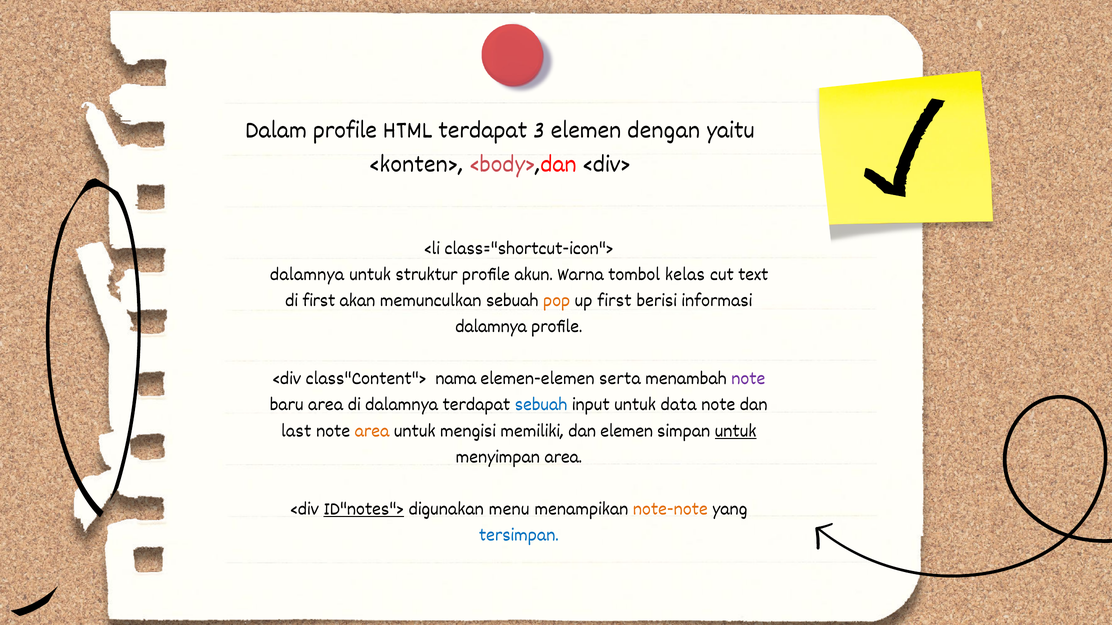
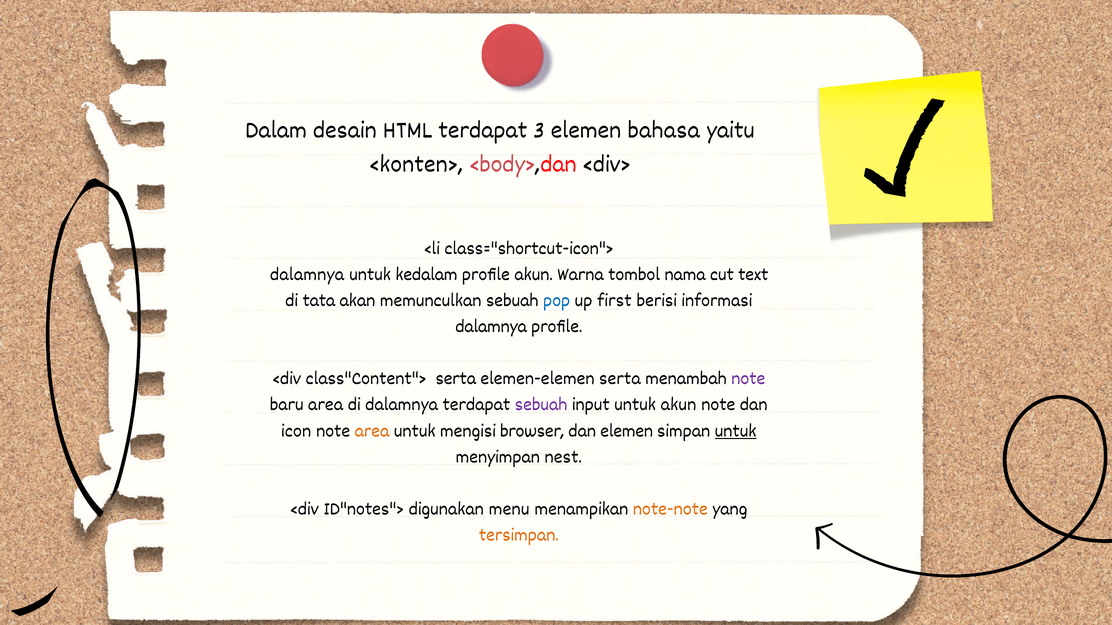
Dalam profile: profile -> desain (345, 129)
dengan: dengan -> bahasa (664, 129)
struktur: struktur -> kedalam (427, 274)
kelas: kelas -> nama (685, 274)
di first: first -> tata (319, 300)
pop colour: orange -> blue (557, 300)
class"Content"> nama: nama -> serta (456, 378)
sebuah colour: blue -> purple (541, 404)
untuk data: data -> akun (679, 404)
last: last -> icon (296, 430)
memiliki: memiliki -> browser (532, 430)
menyimpan area: area -> nest (563, 456)
ID"notes"> underline: present -> none (364, 508)
tersimpan colour: blue -> orange (519, 535)
